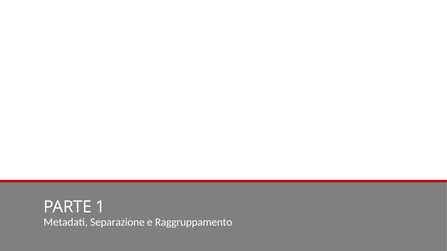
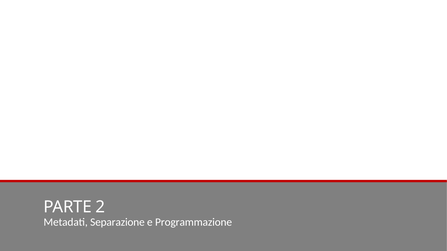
1: 1 -> 2 (100, 207)
Raggruppamento: Raggruppamento -> Programmazione (194, 223)
